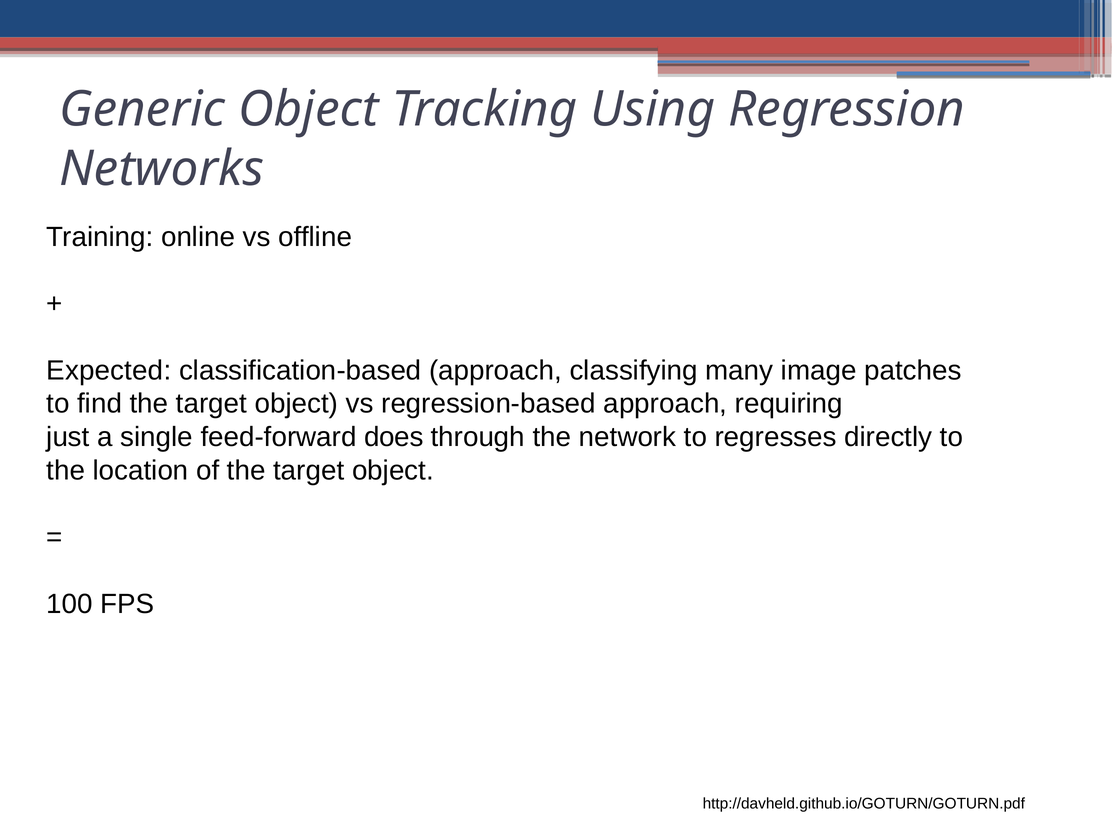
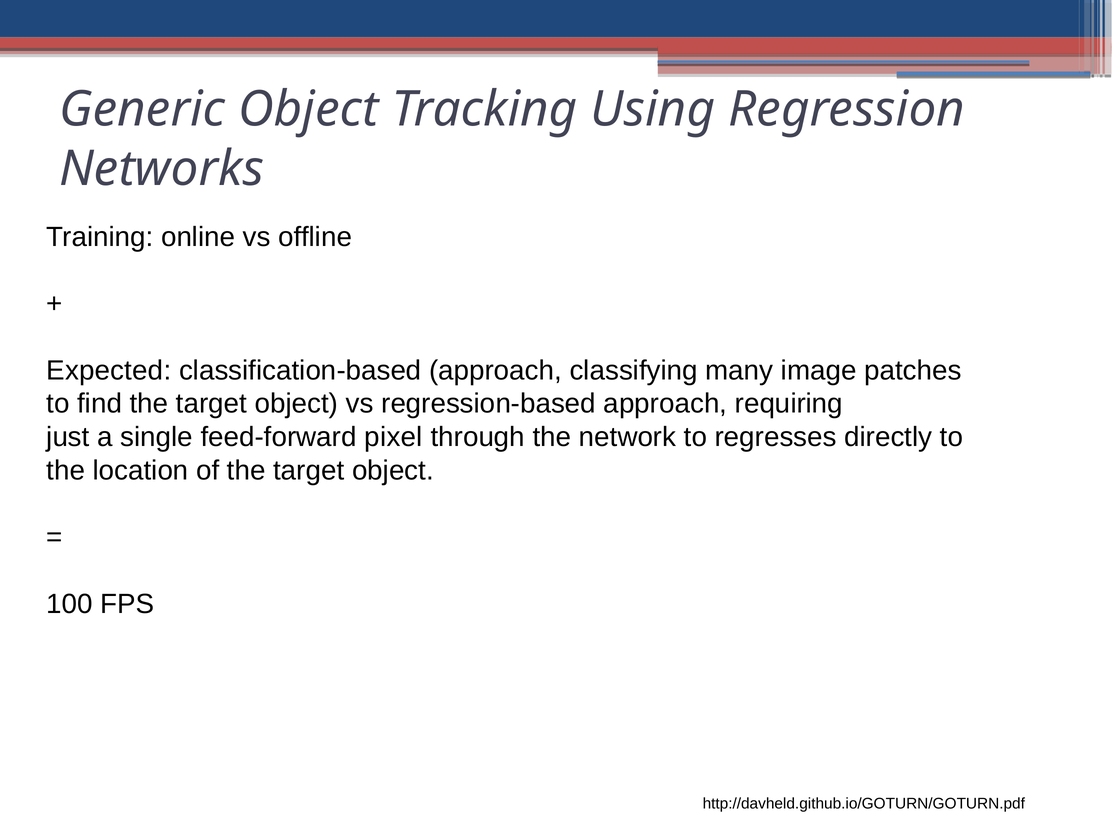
does: does -> pixel (393, 437)
